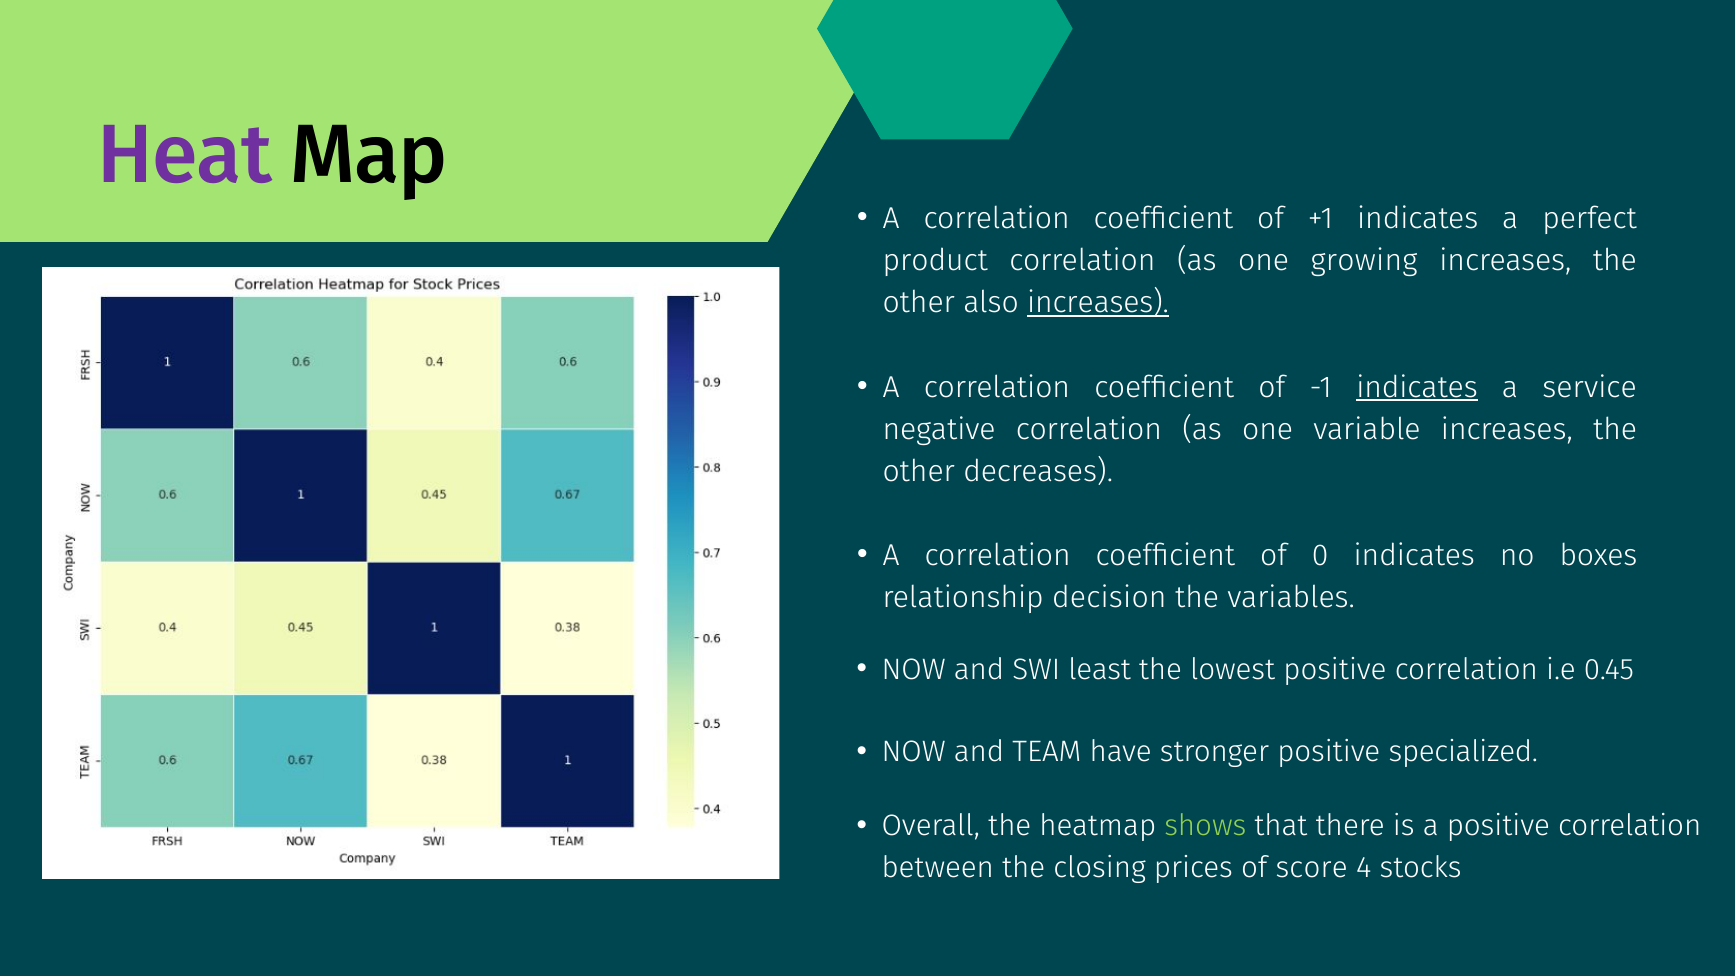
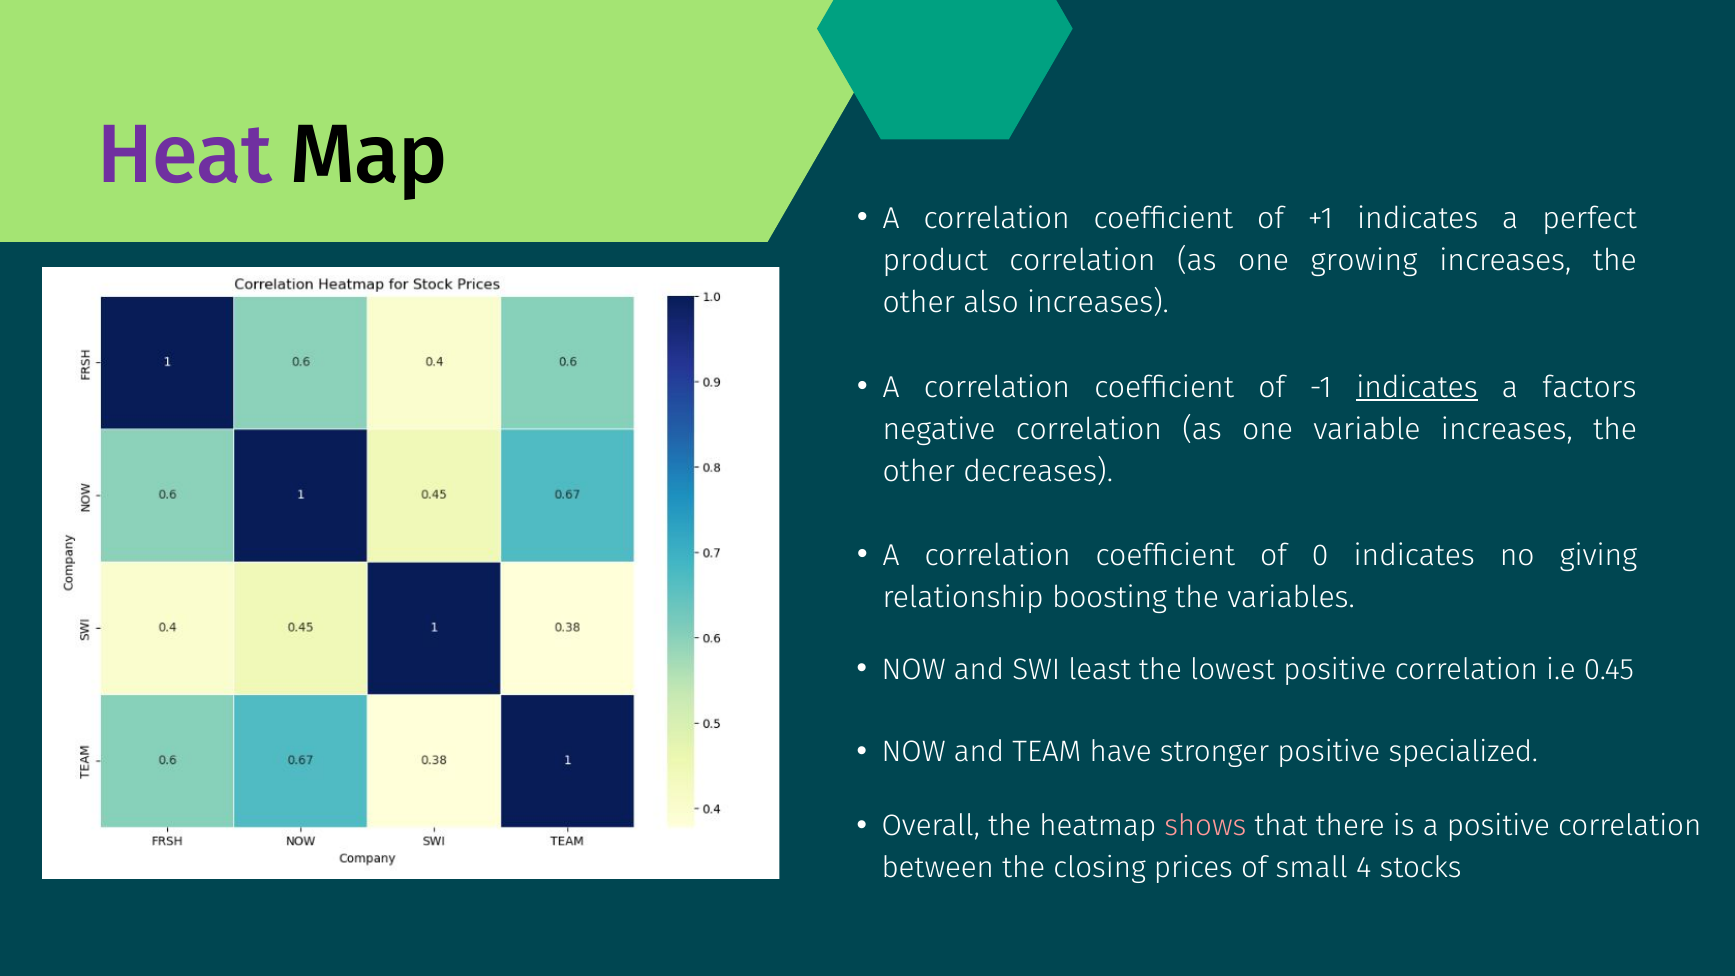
increases underline: present -> none (1098, 303)
service: service -> factors (1590, 387)
boxes: boxes -> giving (1598, 556)
decision: decision -> boosting (1110, 598)
shows colour: light green -> pink (1205, 826)
score: score -> small (1312, 867)
